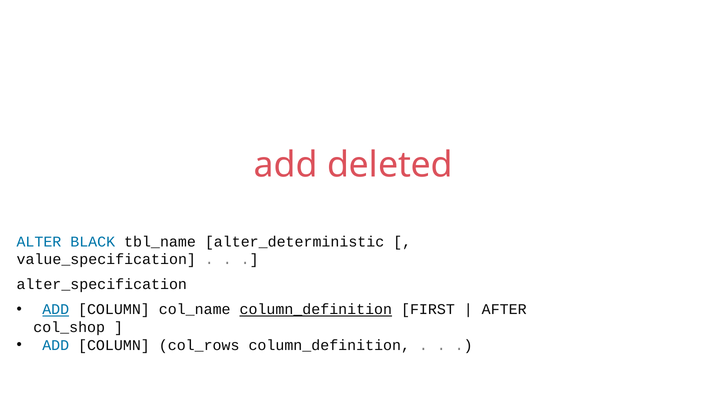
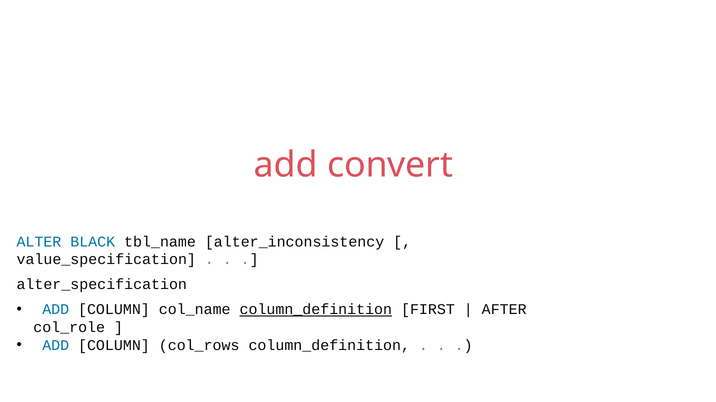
deleted: deleted -> convert (390, 165)
alter_deterministic: alter_deterministic -> alter_inconsistency (295, 242)
ADD underline: present -> none (56, 310)
col_shop: col_shop -> col_role (69, 328)
